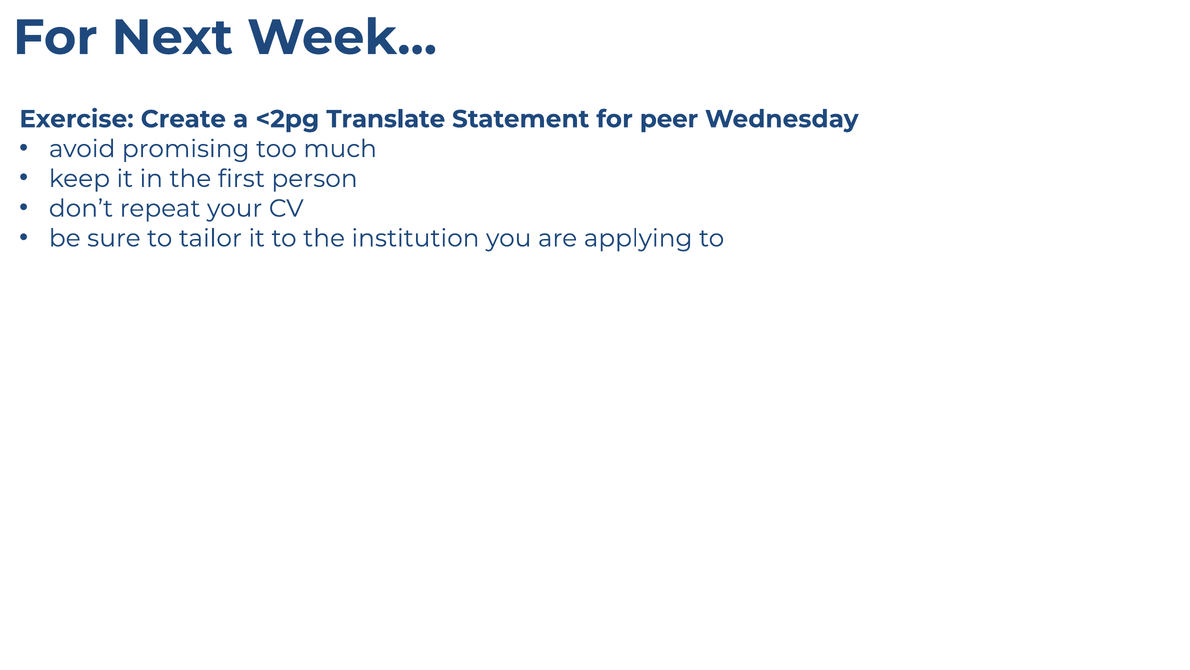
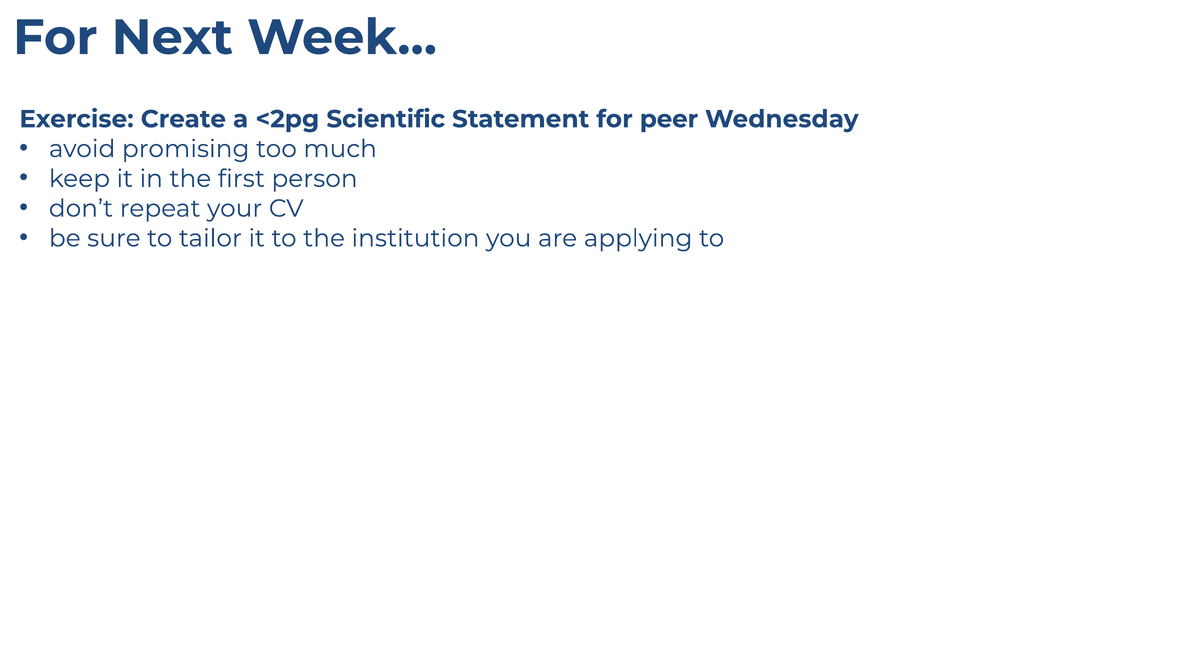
Translate: Translate -> Scientific (386, 119)
